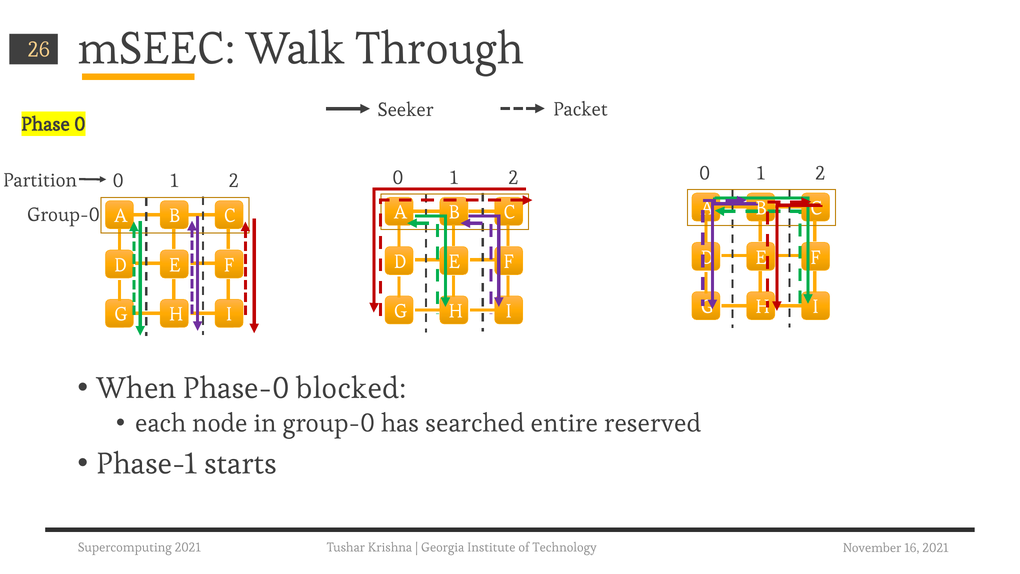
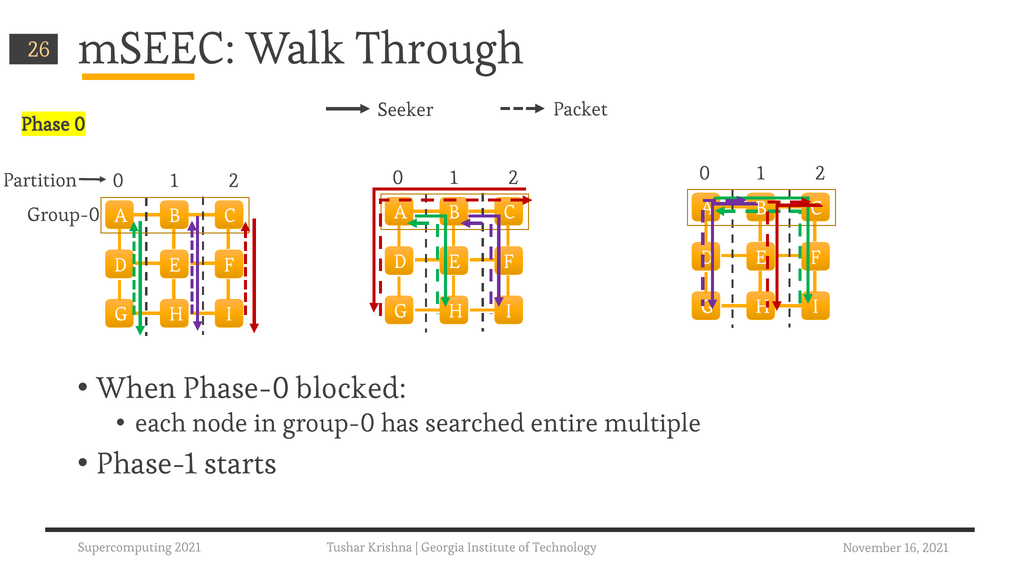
reserved: reserved -> multiple (653, 423)
